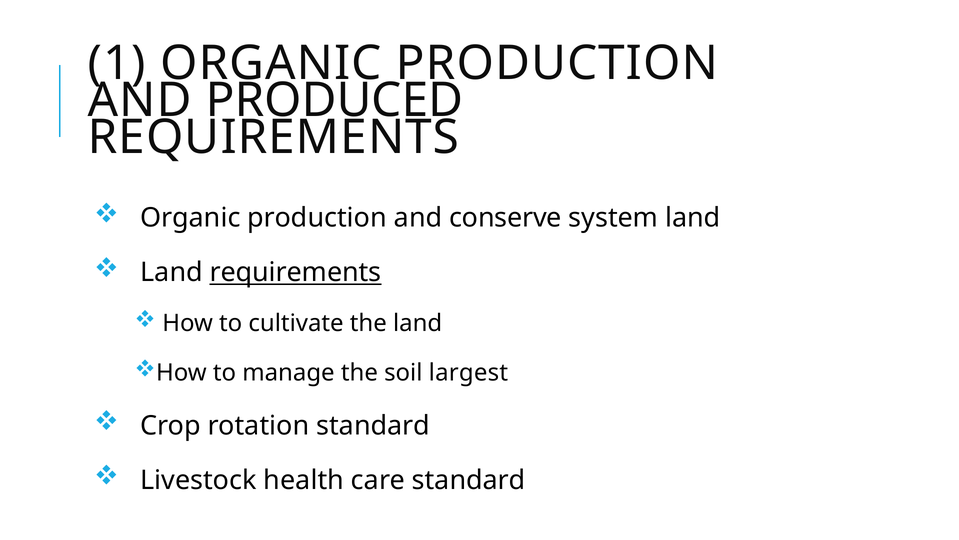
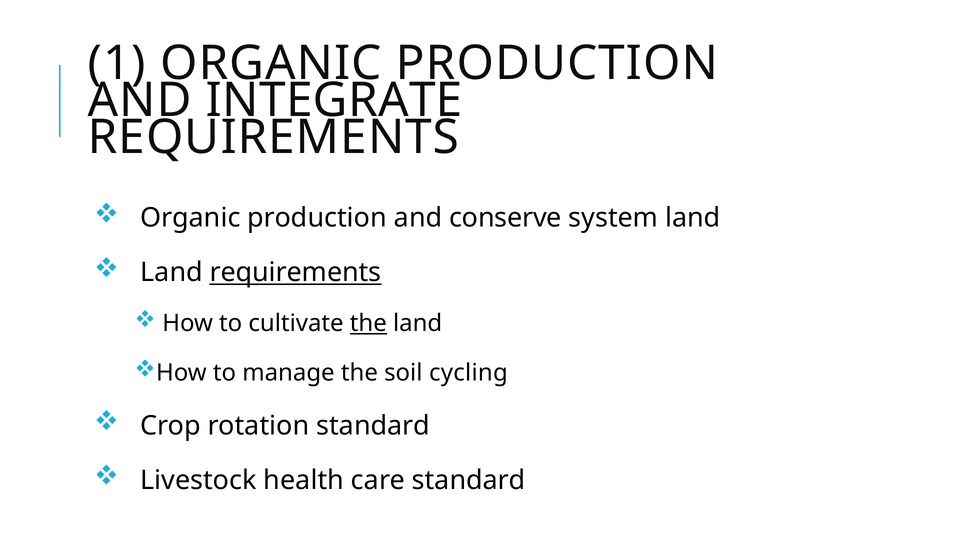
PRODUCED: PRODUCED -> INTEGRATE (334, 100)
the underline: none -> present (368, 323)
largest: largest -> cycling (468, 372)
